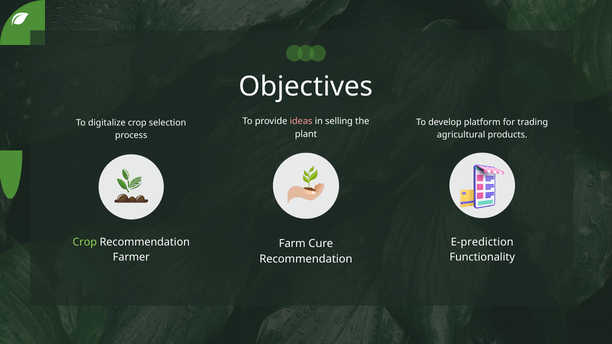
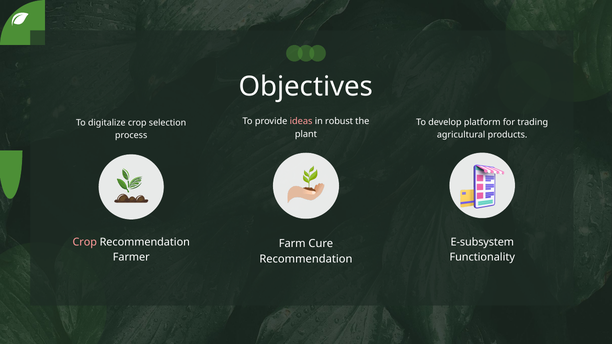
selling: selling -> robust (339, 121)
E-prediction: E-prediction -> E-subsystem (482, 242)
Crop colour: light green -> pink (85, 242)
